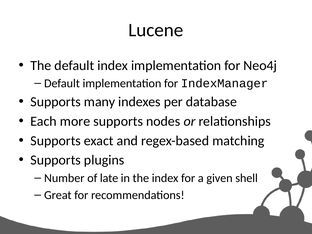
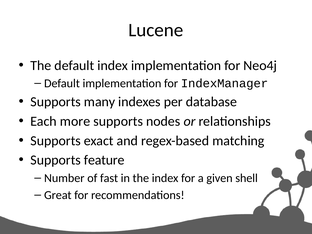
plugins: plugins -> feature (104, 160)
late: late -> fast (109, 178)
